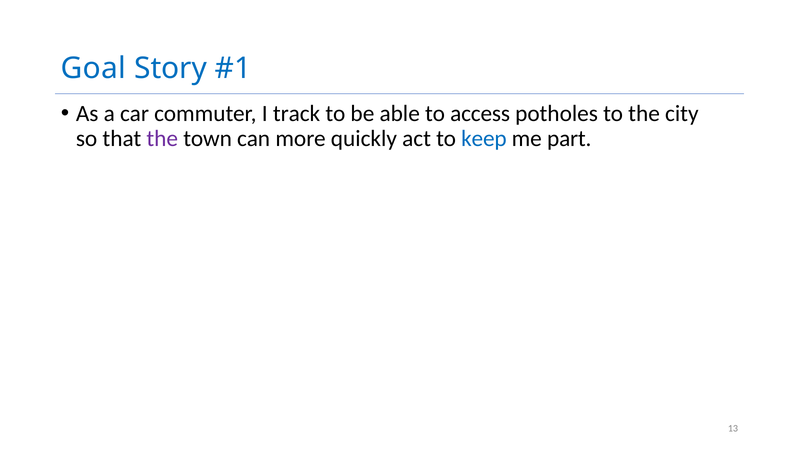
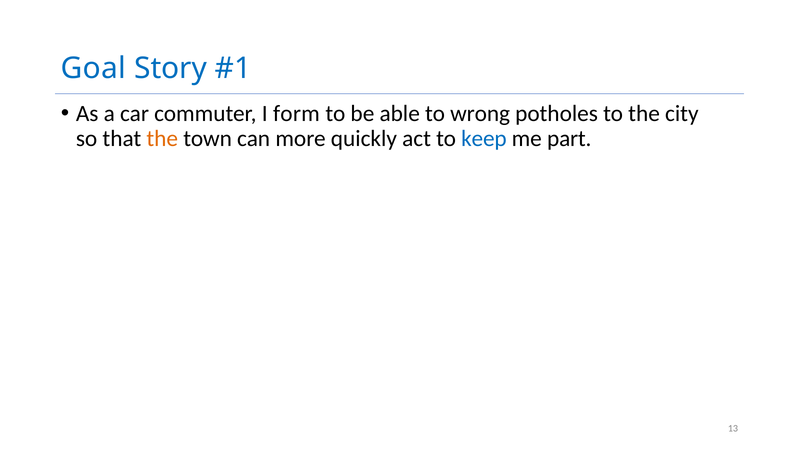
track: track -> form (296, 114)
access: access -> wrong (480, 114)
the colour: purple -> orange (162, 139)
